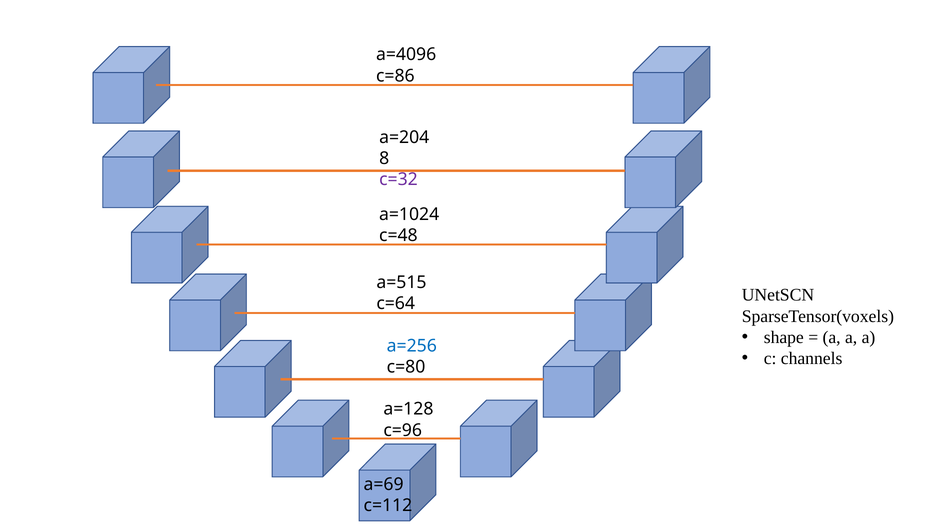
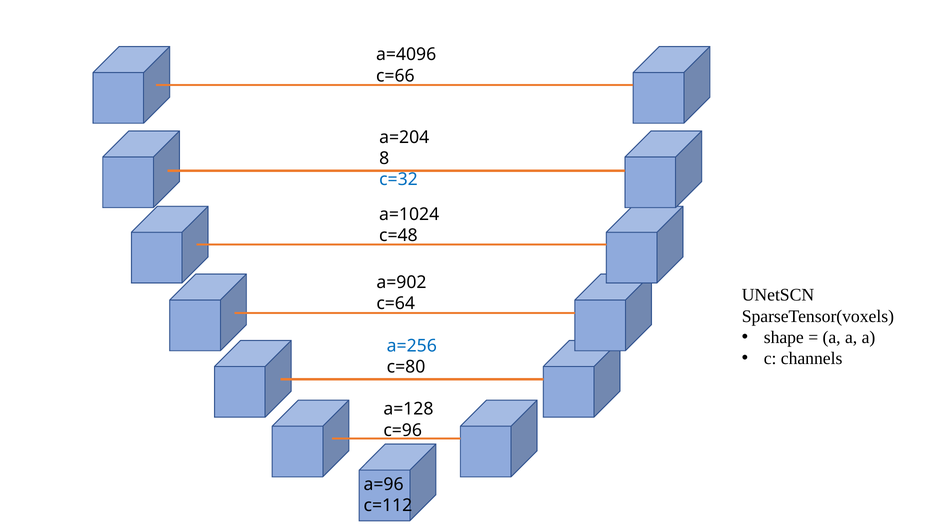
c=86: c=86 -> c=66 (395, 76)
c=32 colour: purple -> blue (398, 179)
a=515: a=515 -> a=902 (401, 282)
a=69: a=69 -> a=96 (384, 484)
